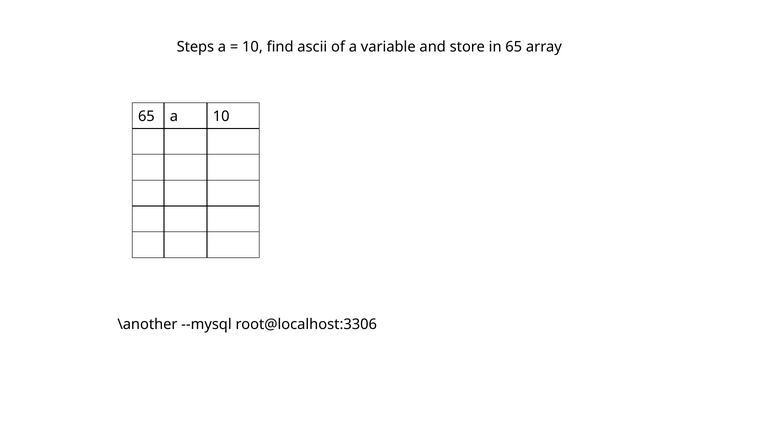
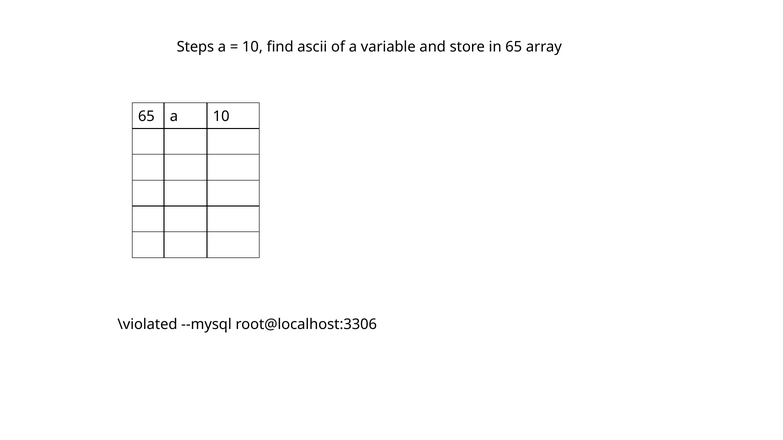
\another: \another -> \violated (147, 325)
